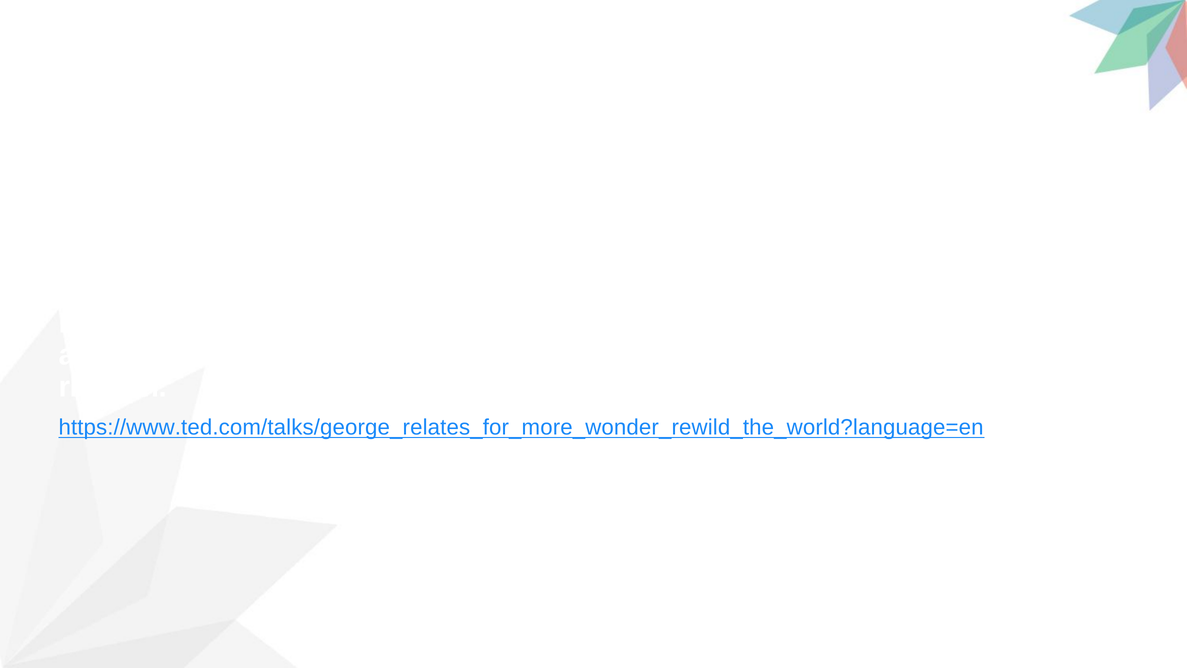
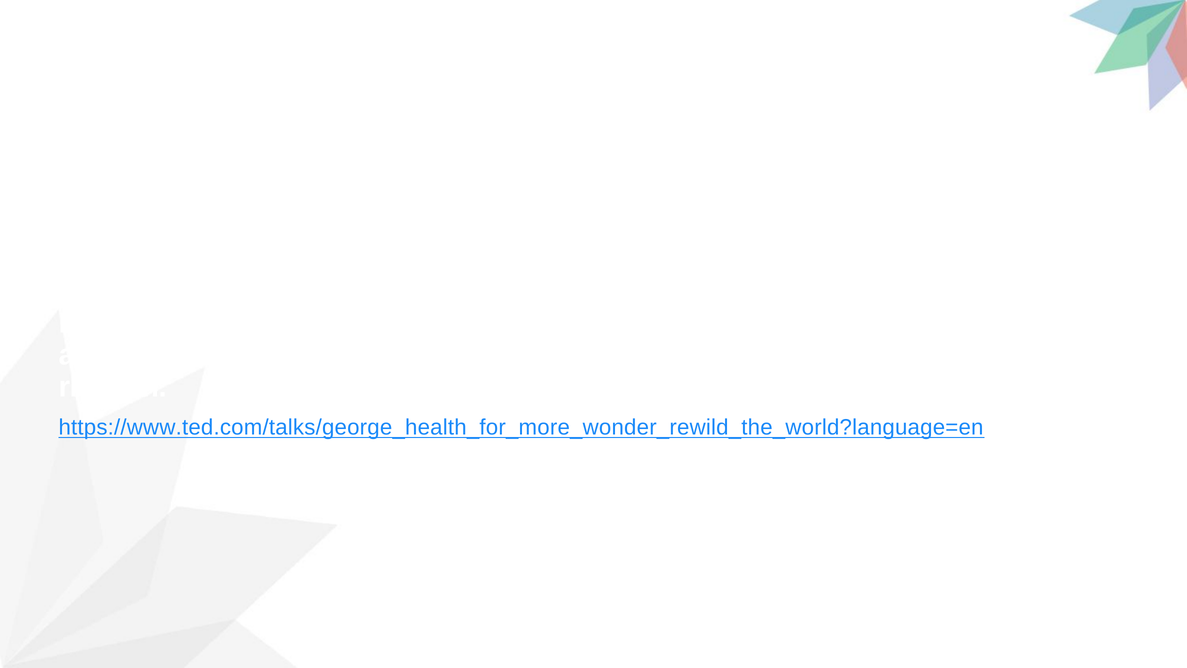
https://www.ted.com/talks/george_relates_for_more_wonder_rewild_the_world?language=en: https://www.ted.com/talks/george_relates_for_more_wonder_rewild_the_world?language=en -> https://www.ted.com/talks/george_health_for_more_wonder_rewild_the_world?language=en (521, 427)
